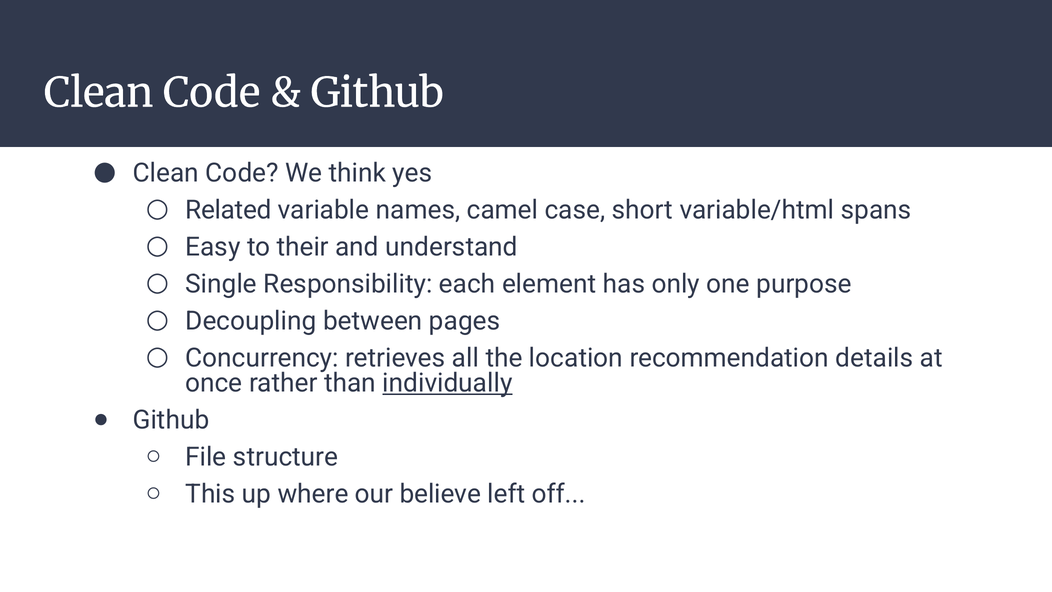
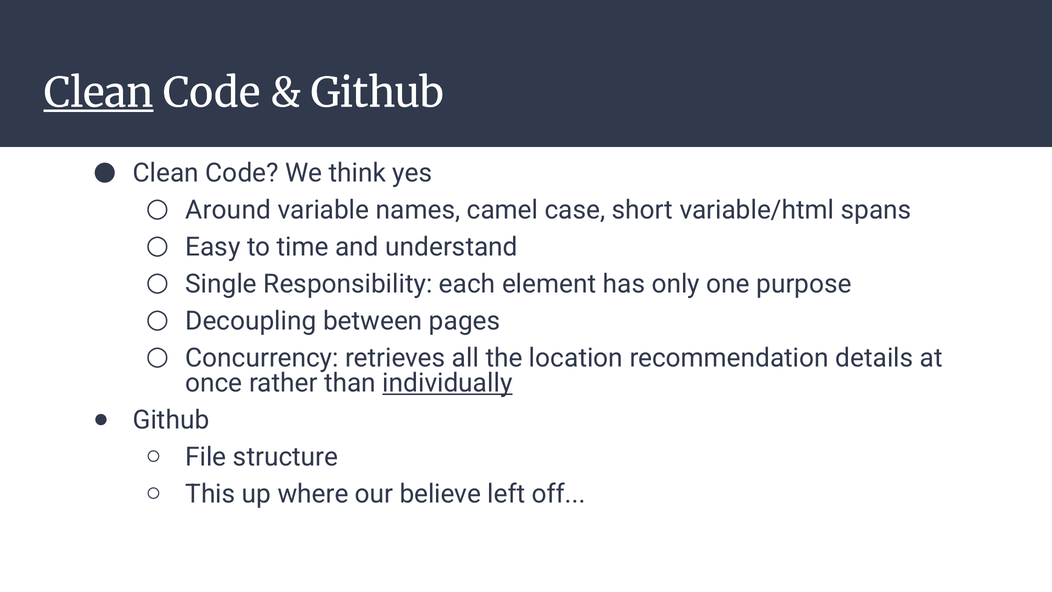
Clean underline: none -> present (99, 93)
Related: Related -> Around (228, 210)
their: their -> time (303, 247)
